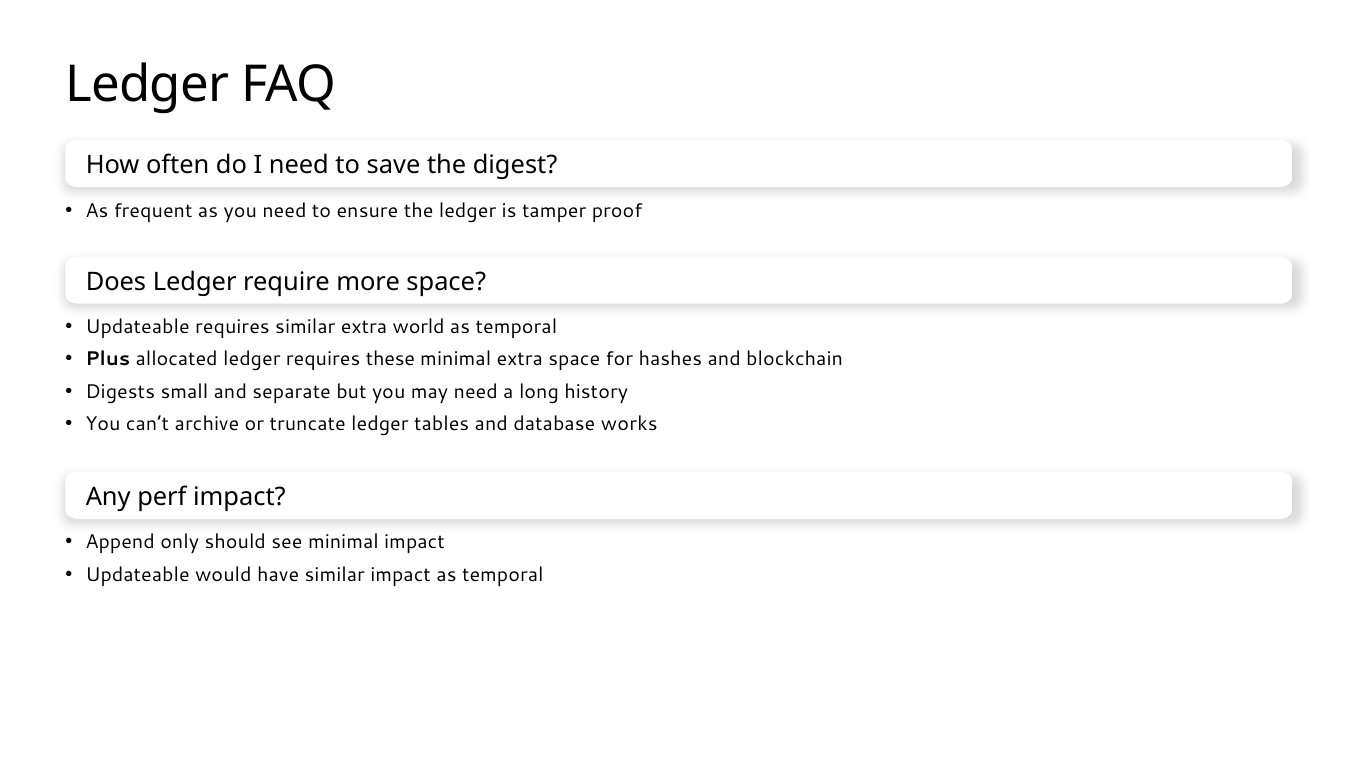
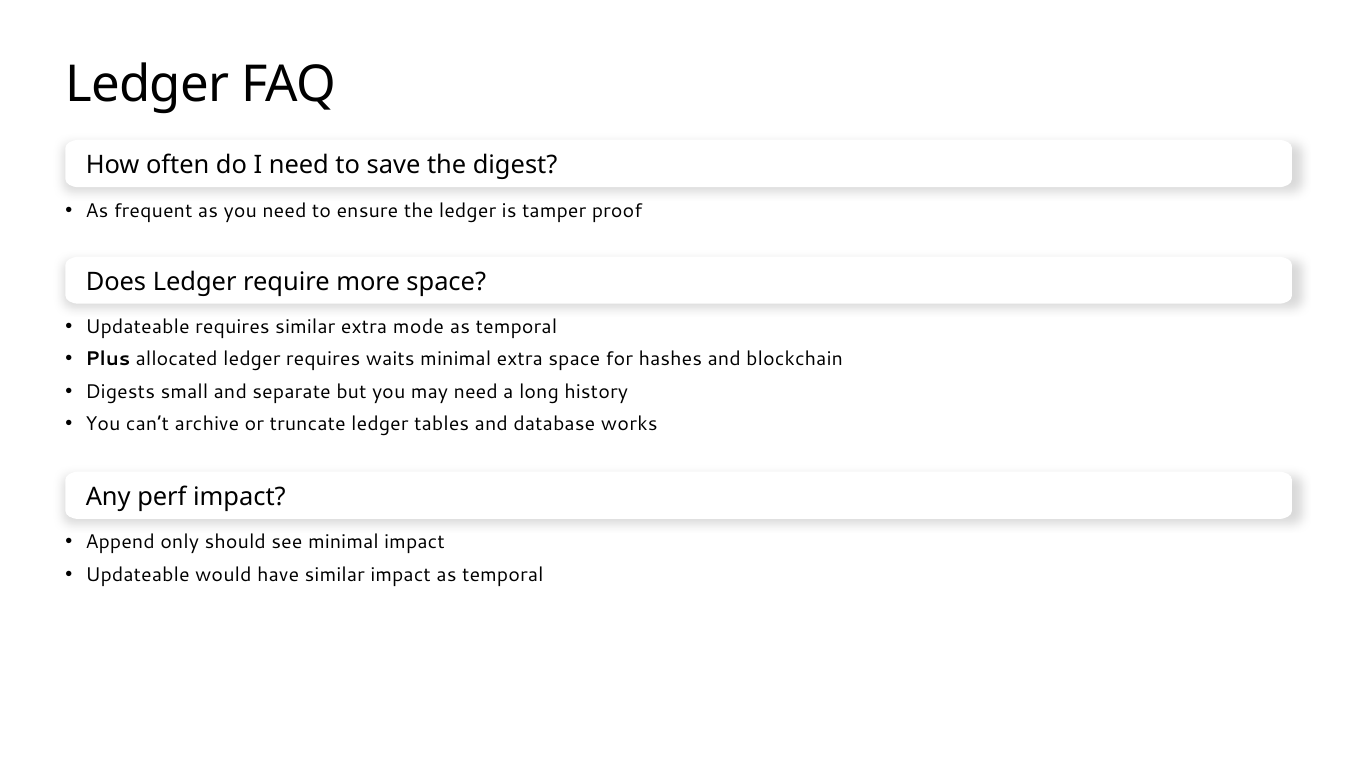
world: world -> mode (419, 327)
these: these -> waits (390, 359)
